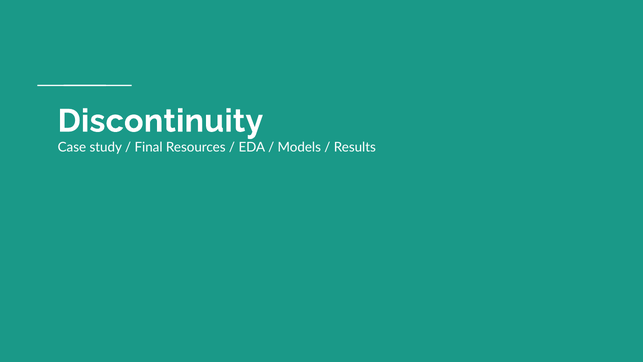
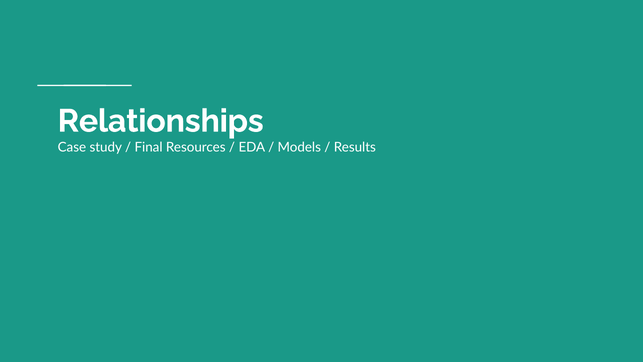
Discontinuity: Discontinuity -> Relationships (161, 121)
